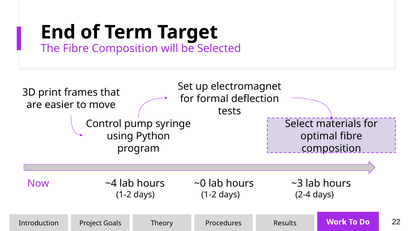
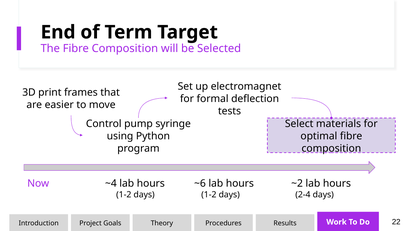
~0: ~0 -> ~6 (200, 183)
~3: ~3 -> ~2 (297, 183)
